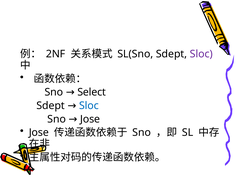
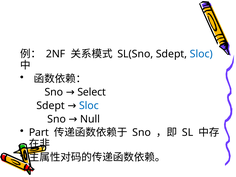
Sloc colour: purple -> blue (201, 54)
Sno Jose: Jose -> Null (90, 119)
Jose: Jose -> Part (39, 132)
